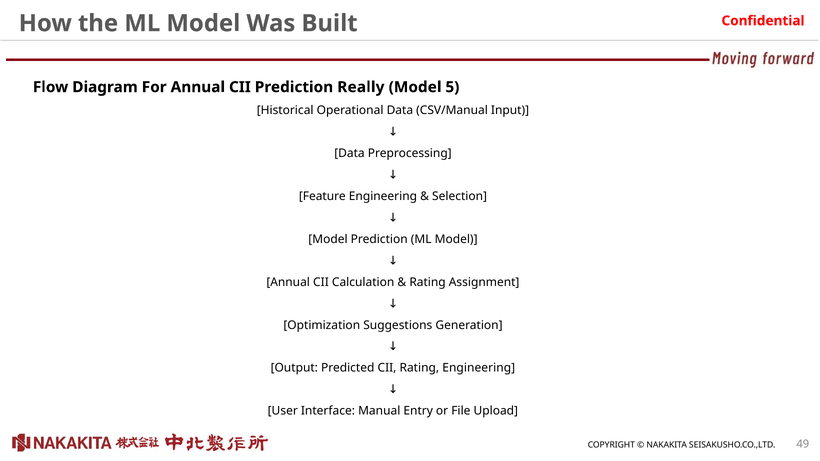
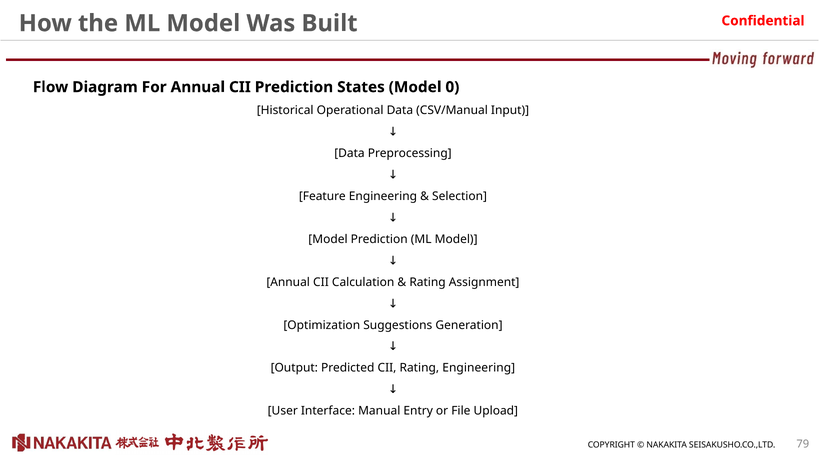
Really: Really -> States (361, 87)
5: 5 -> 0 (452, 87)
49: 49 -> 79 (803, 445)
